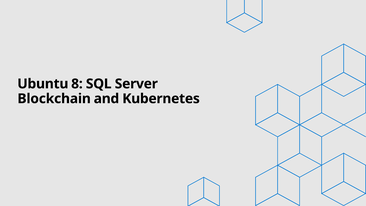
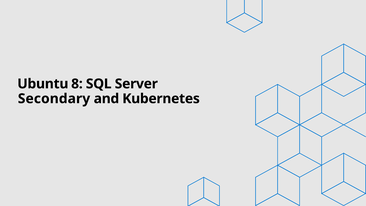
Blockchain: Blockchain -> Secondary (54, 99)
